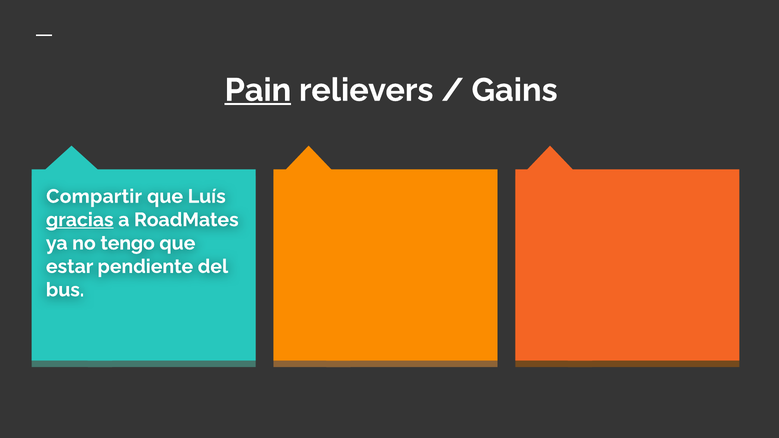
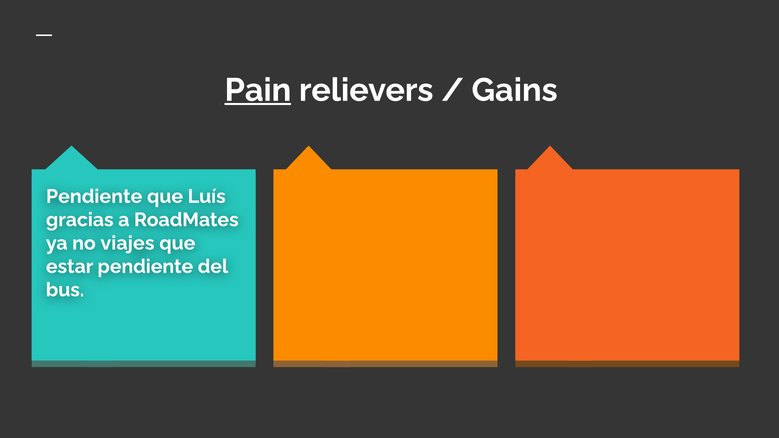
Compartir: Compartir -> Pendiente (94, 197)
gracias underline: present -> none (80, 220)
tengo: tengo -> viajes (127, 243)
